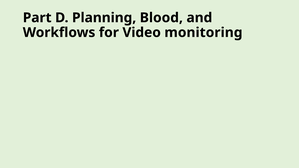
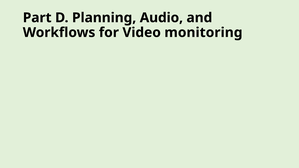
Blood: Blood -> Audio (161, 18)
